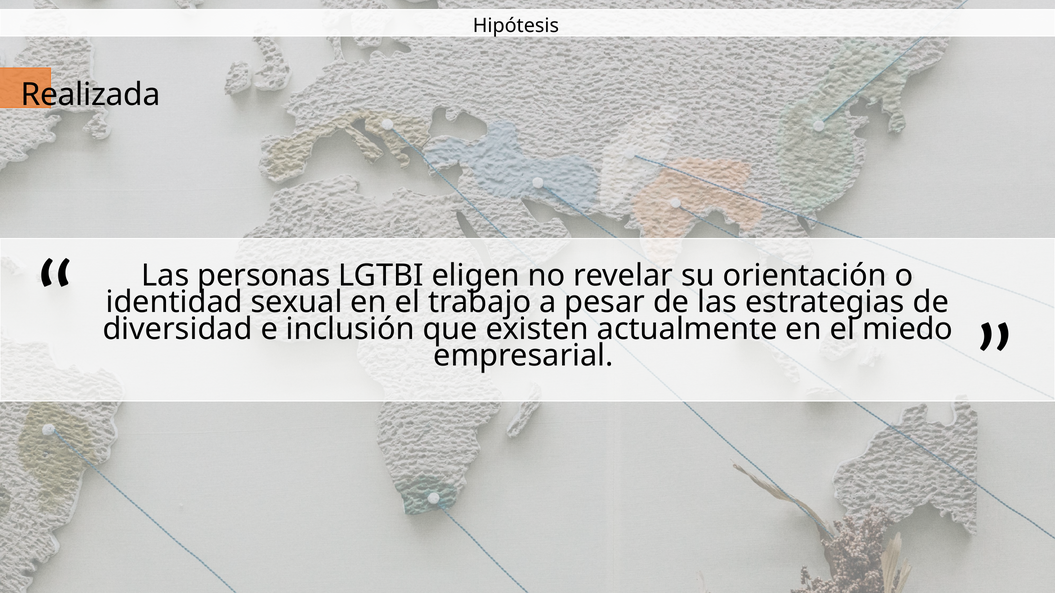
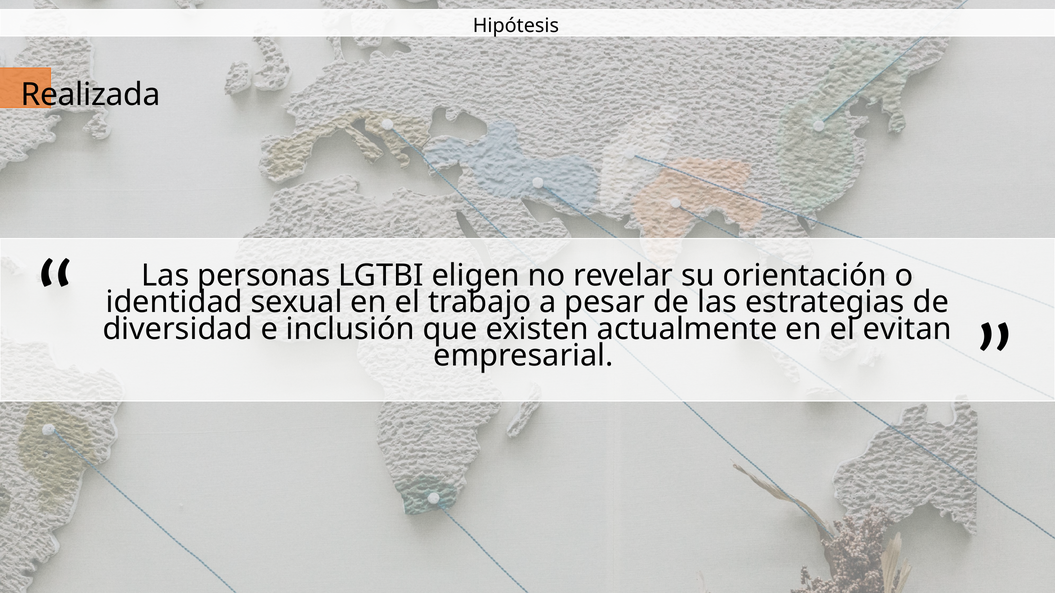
miedo: miedo -> evitan (907, 329)
